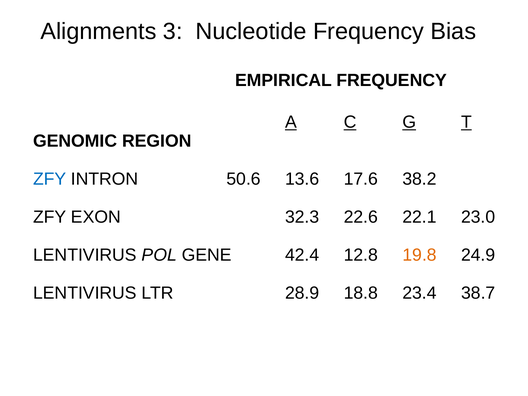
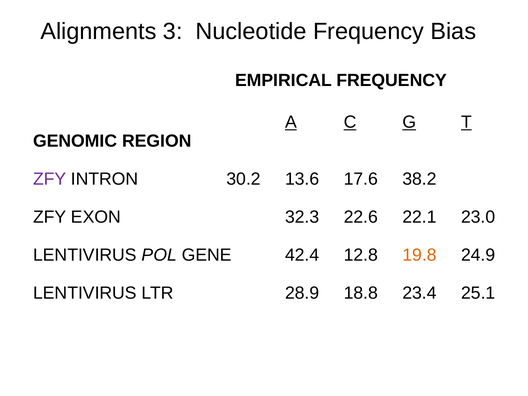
ZFY colour: blue -> purple (50, 179)
50.6: 50.6 -> 30.2 (244, 179)
38.7: 38.7 -> 25.1 (478, 293)
